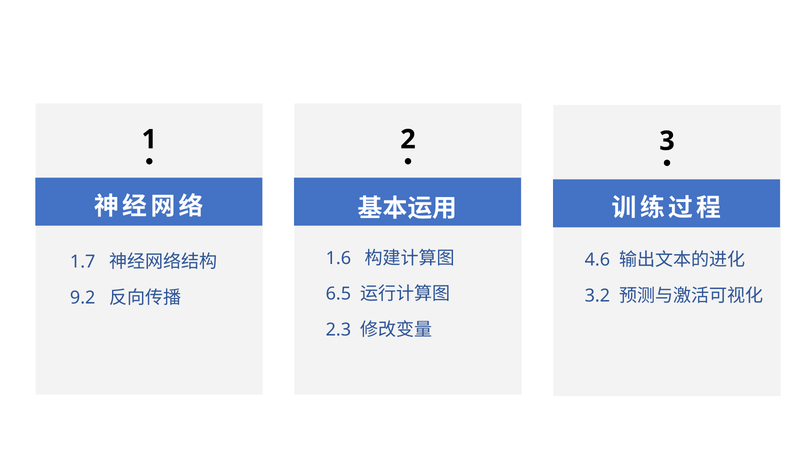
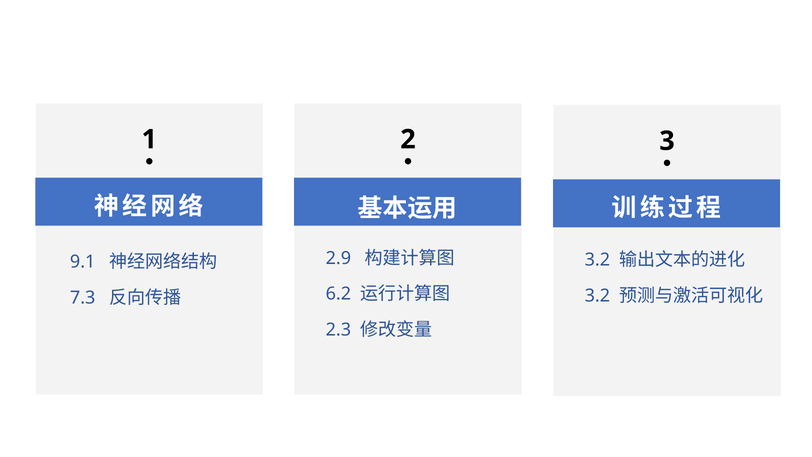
1.6: 1.6 -> 2.9 (338, 258)
4.6: 4.6 -> 3.2 (597, 260)
1.7: 1.7 -> 9.1 (83, 262)
6.5: 6.5 -> 6.2 (338, 294)
9.2: 9.2 -> 7.3 (83, 297)
